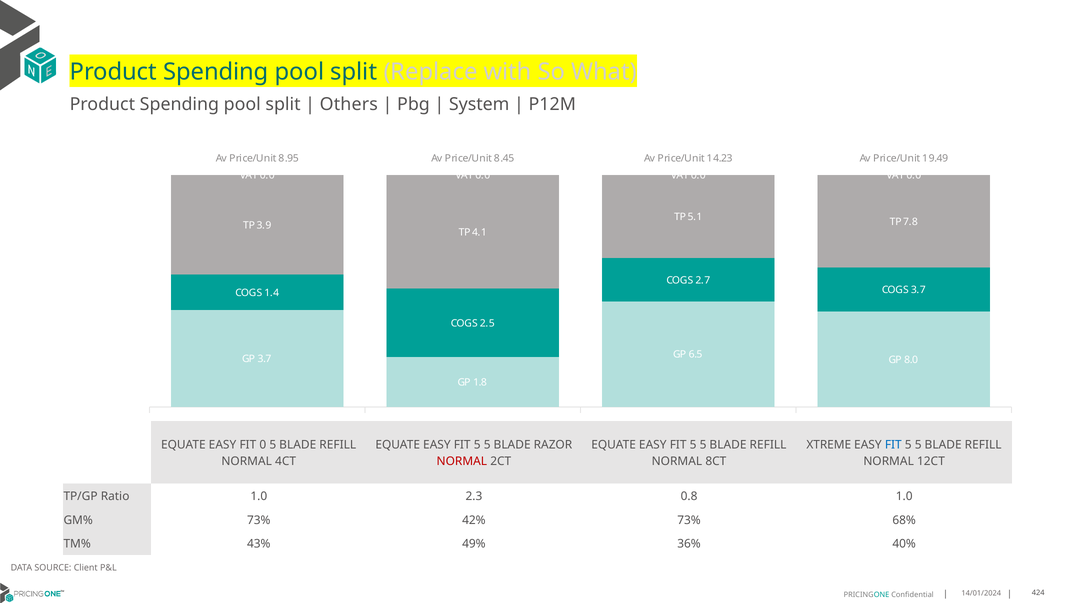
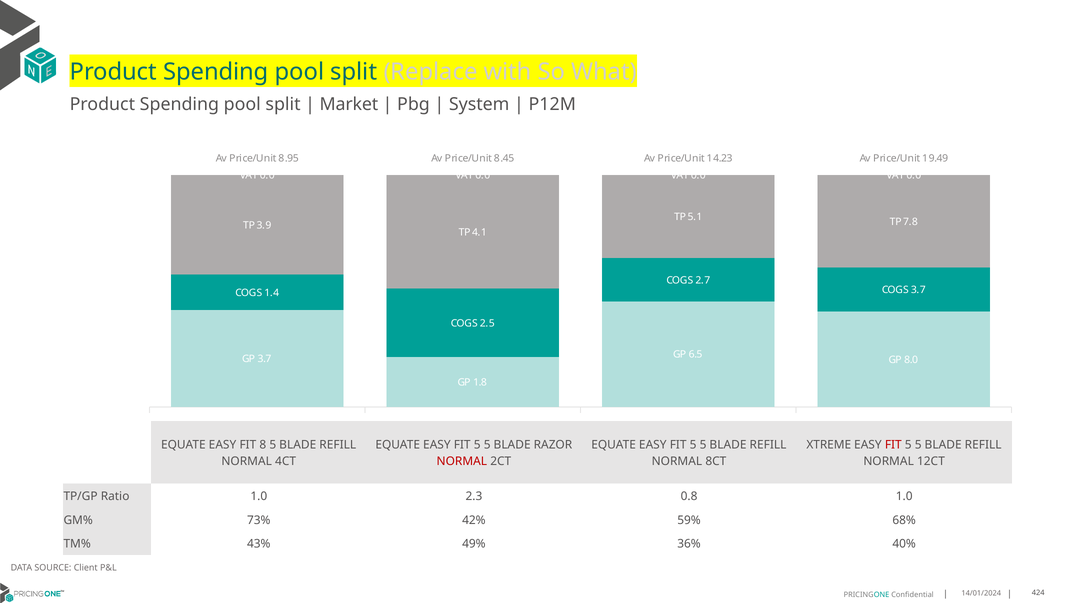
Others: Others -> Market (349, 104)
0: 0 -> 8 (263, 445)
FIT colour: blue -> red (893, 445)
42% 73%: 73% -> 59% (689, 520)
